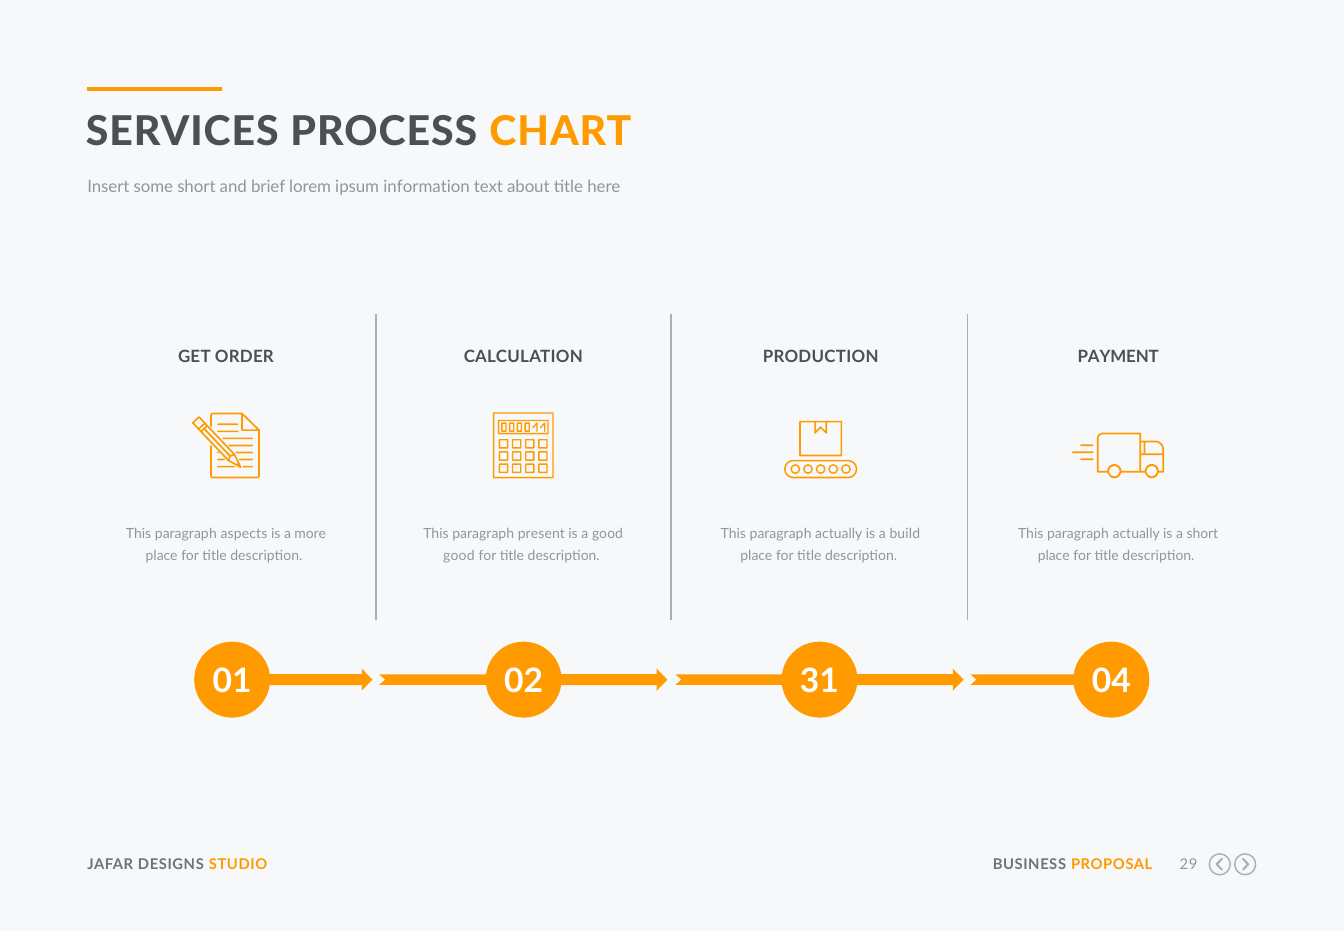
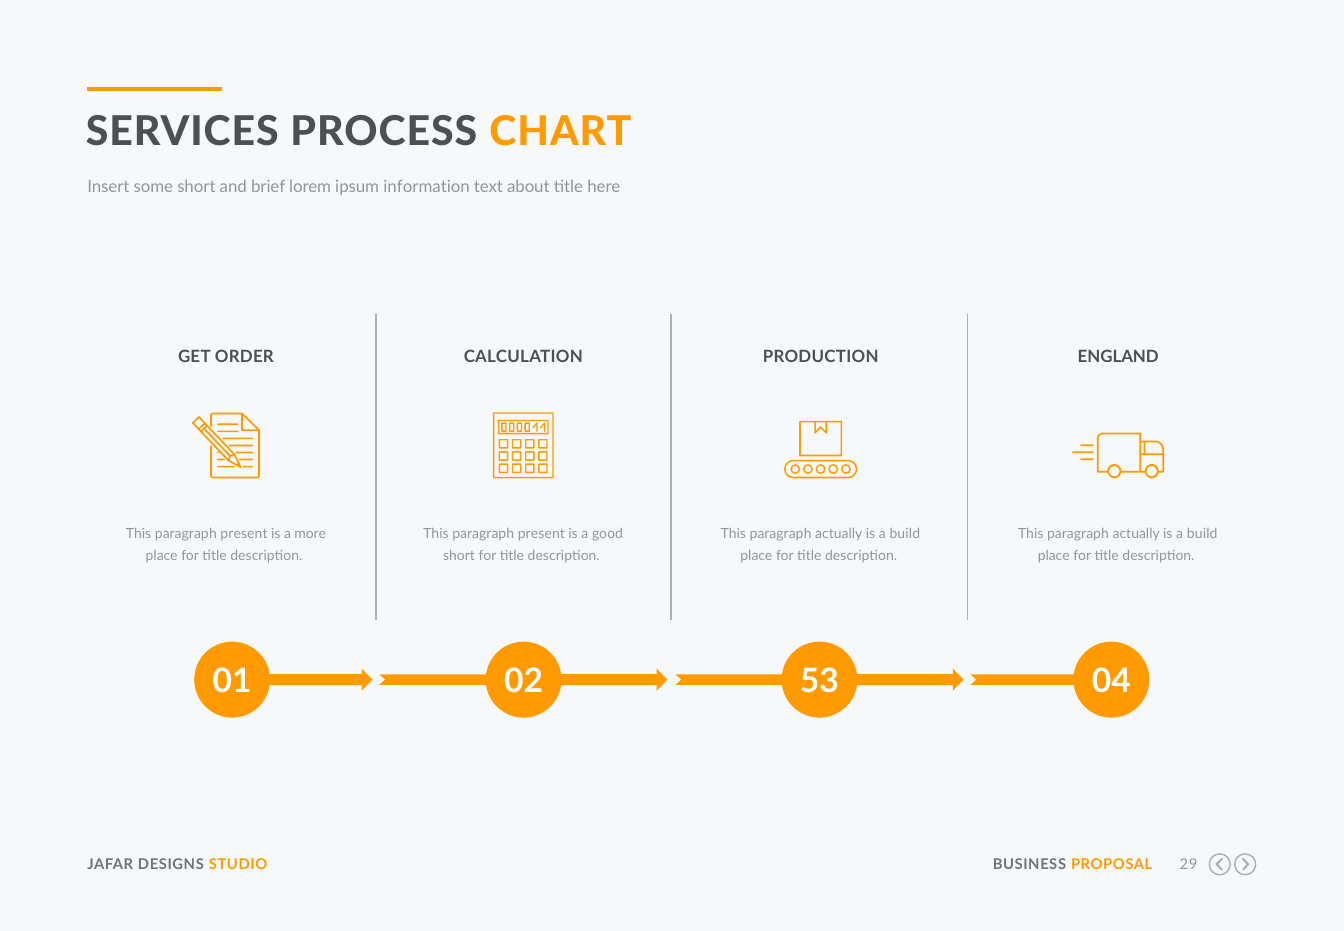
PAYMENT: PAYMENT -> ENGLAND (1118, 357)
aspects: aspects -> present (244, 534)
short: short -> build (1202, 534)
good: good -> short (459, 556)
31: 31 -> 53 (819, 681)
